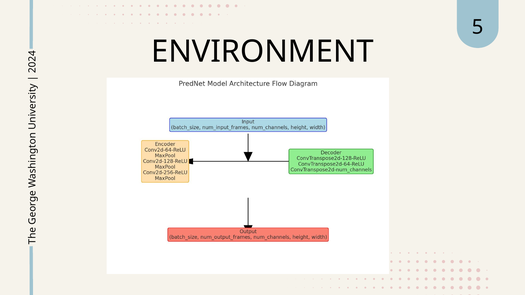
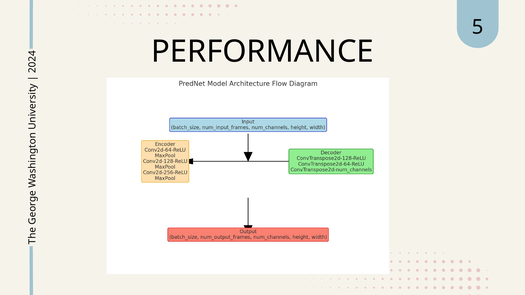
ENVIRONMENT: ENVIRONMENT -> PERFORMANCE (263, 52)
